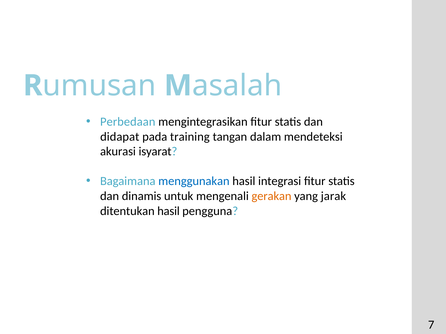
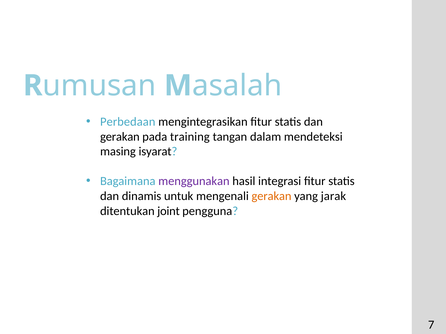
didapat: didapat -> gerakan (120, 137)
akurasi: akurasi -> masing (118, 152)
menggunakan colour: blue -> purple (194, 181)
ditentukan hasil: hasil -> joint (169, 211)
